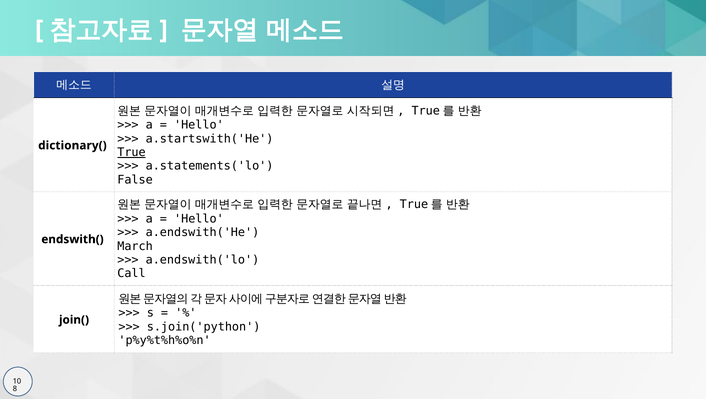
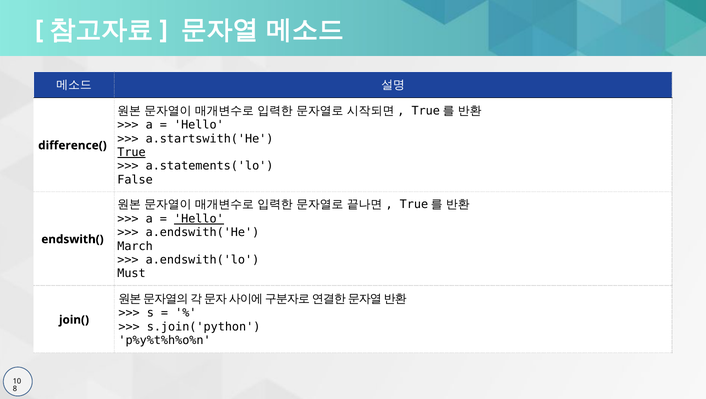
dictionary(: dictionary( -> difference( (72, 145)
Hello underline: none -> present (199, 219)
Call: Call -> Must (132, 274)
